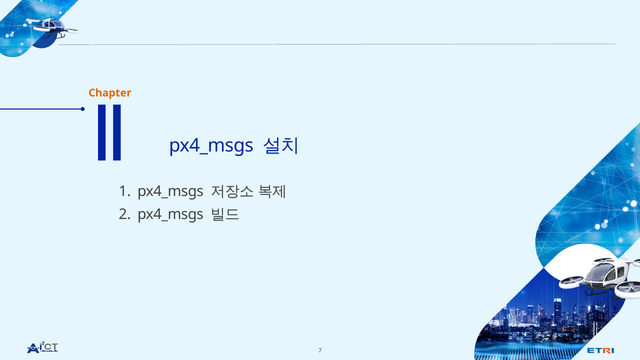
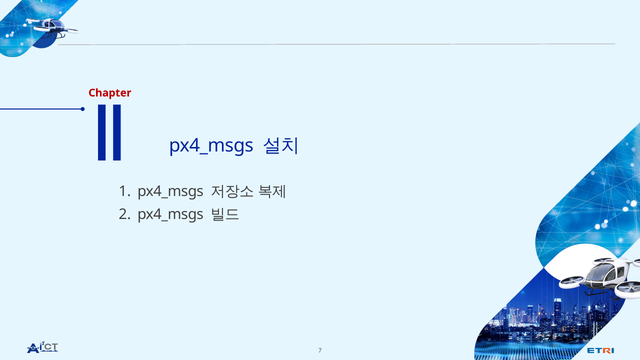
Chapter colour: orange -> red (110, 93)
